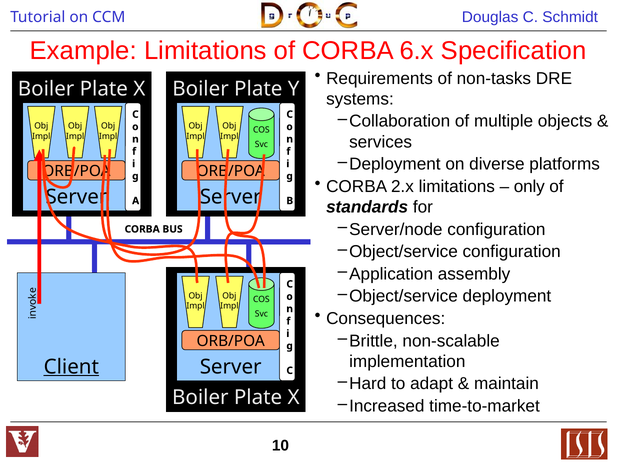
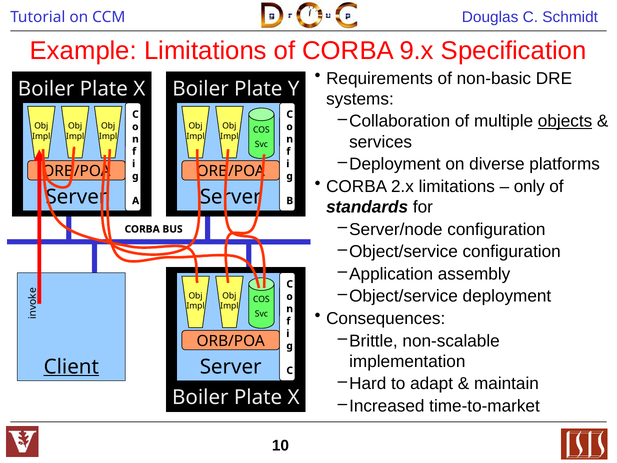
6.x: 6.x -> 9.x (417, 51)
non-tasks: non-tasks -> non-basic (494, 78)
objects underline: none -> present (565, 121)
